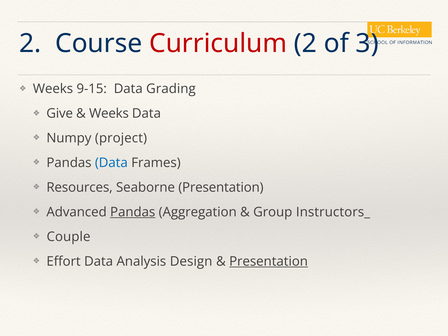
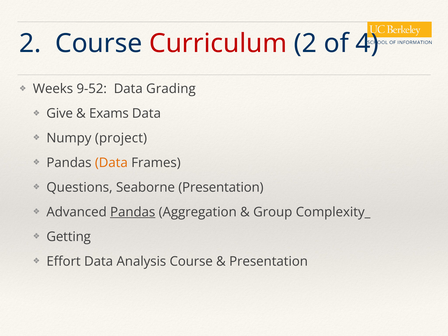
3: 3 -> 4 (367, 43)
9-15: 9-15 -> 9-52 (92, 89)
Weeks: Weeks -> Exams (109, 114)
Data colour: blue -> orange (111, 163)
Resources: Resources -> Questions (80, 187)
Instructors_: Instructors_ -> Complexity_ (333, 212)
Couple: Couple -> Getting (69, 237)
Analysis Design: Design -> Course (191, 261)
Presentation underline: present -> none (269, 261)
